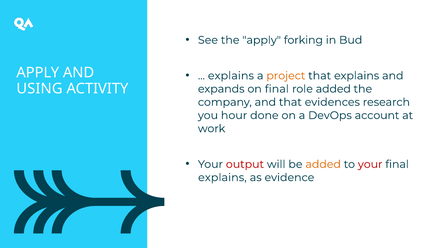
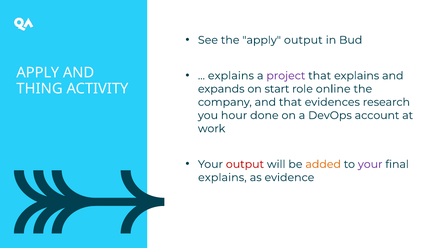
apply forking: forking -> output (303, 40)
project colour: orange -> purple (286, 76)
USING: USING -> THING (39, 89)
on final: final -> start (277, 89)
role added: added -> online (333, 89)
your colour: red -> purple (370, 164)
